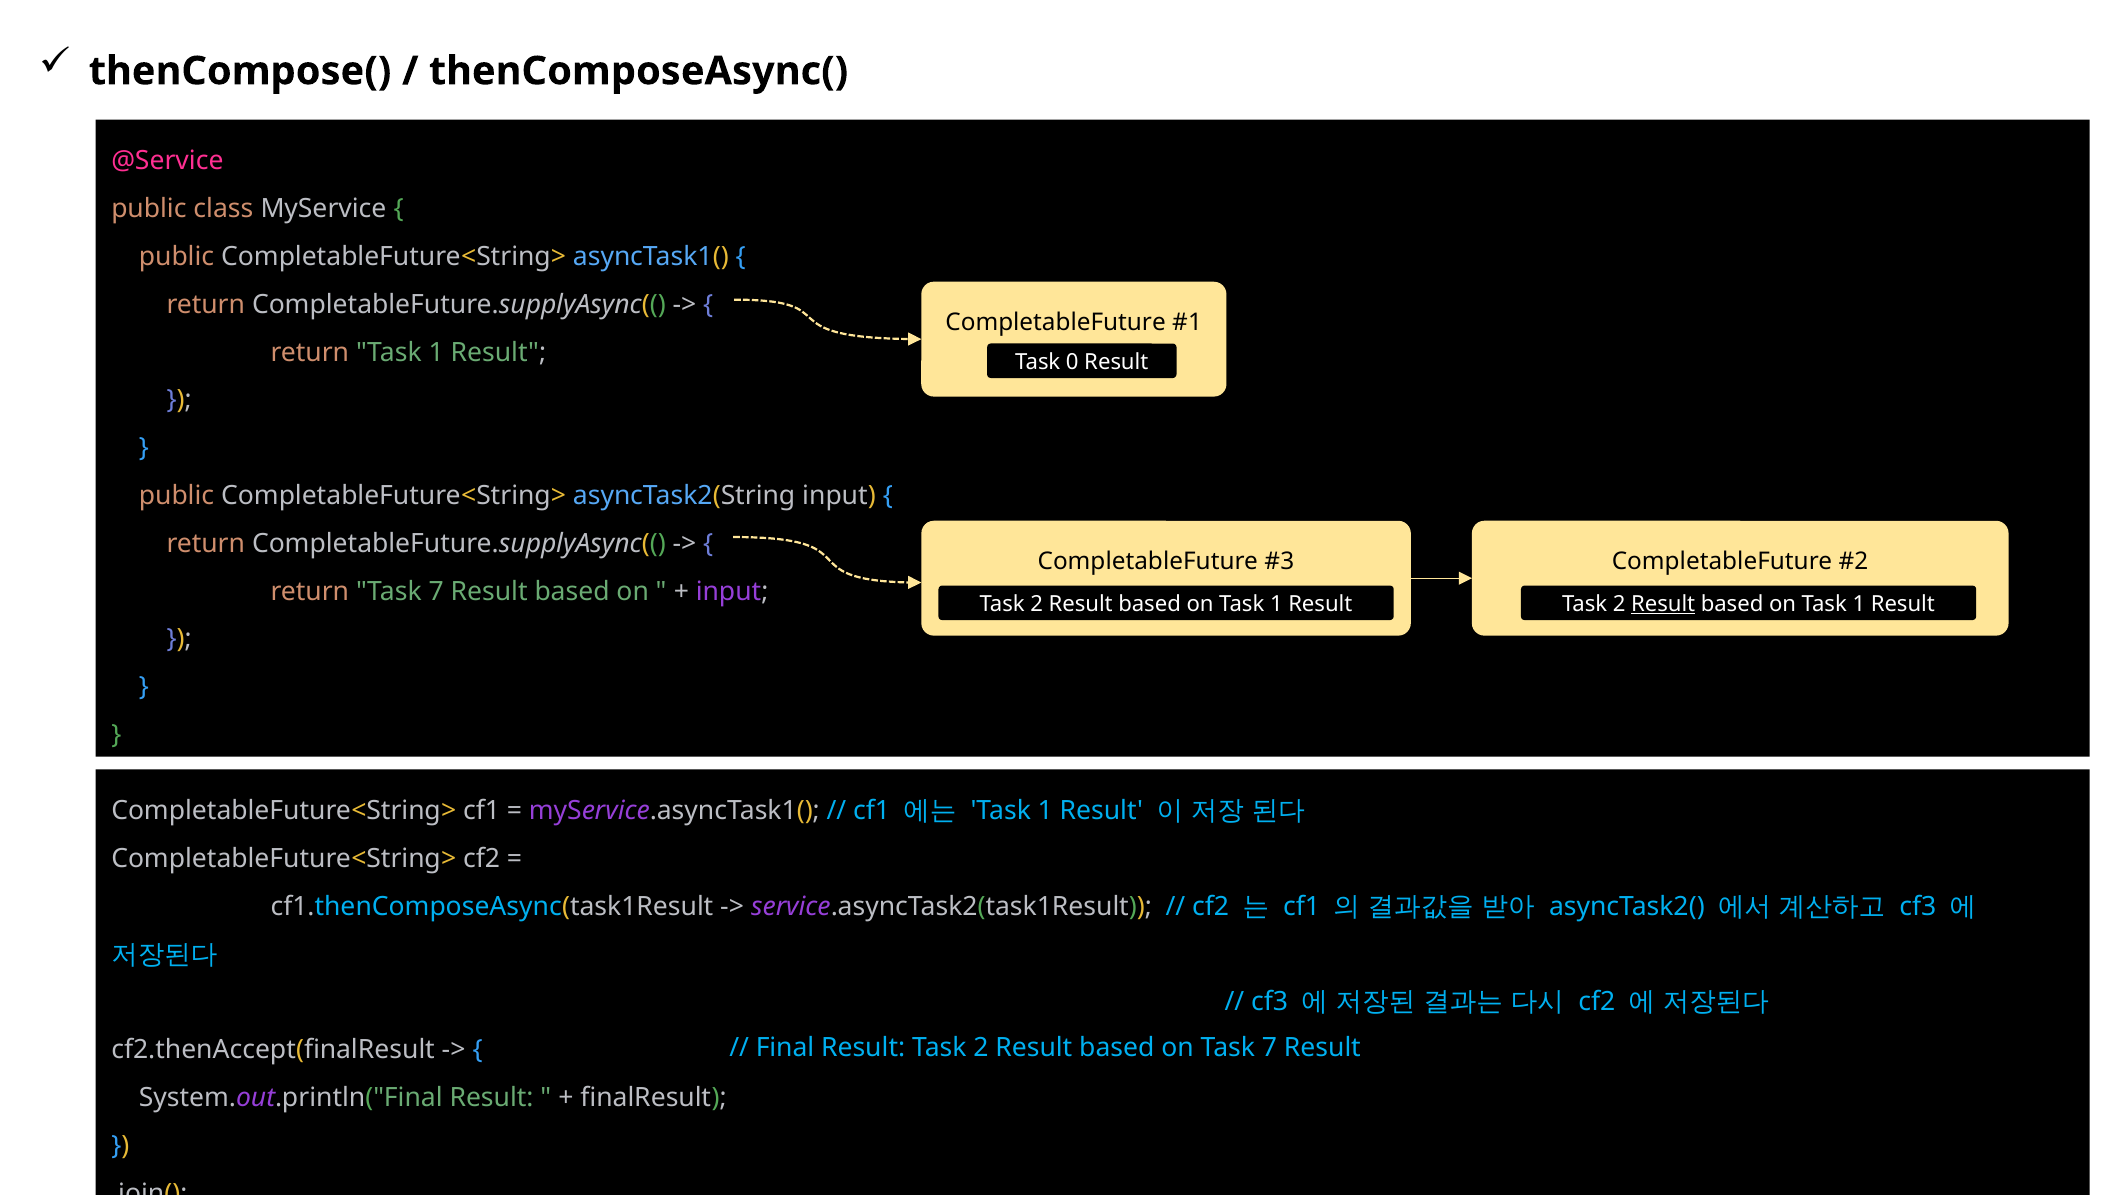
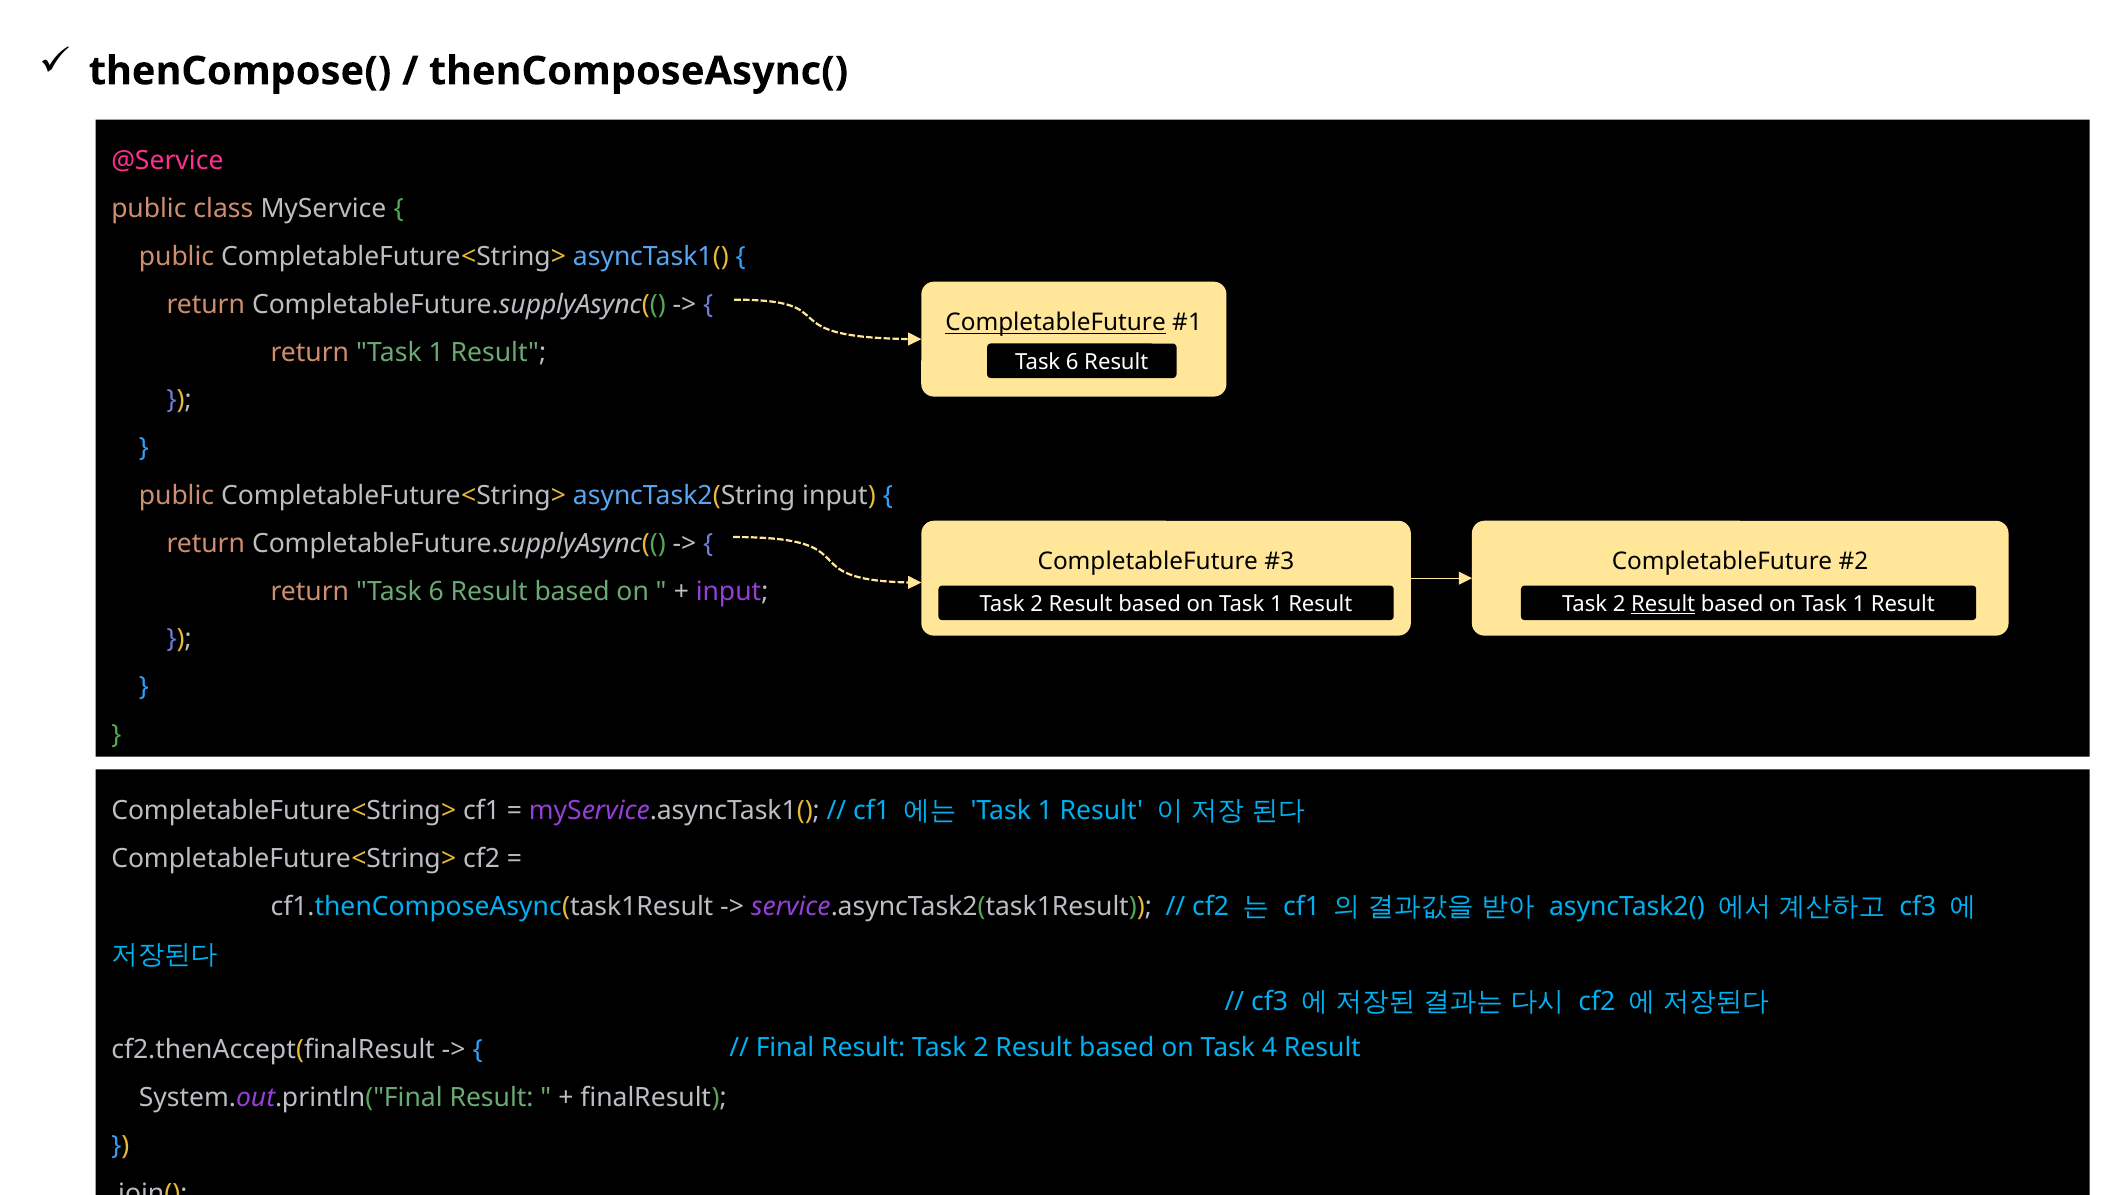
CompletableFuture underline: none -> present (1056, 323)
0: 0 -> 6 (1072, 362)
return Task 7: 7 -> 6 (436, 591)
on Task 7: 7 -> 4 (1269, 1047)
